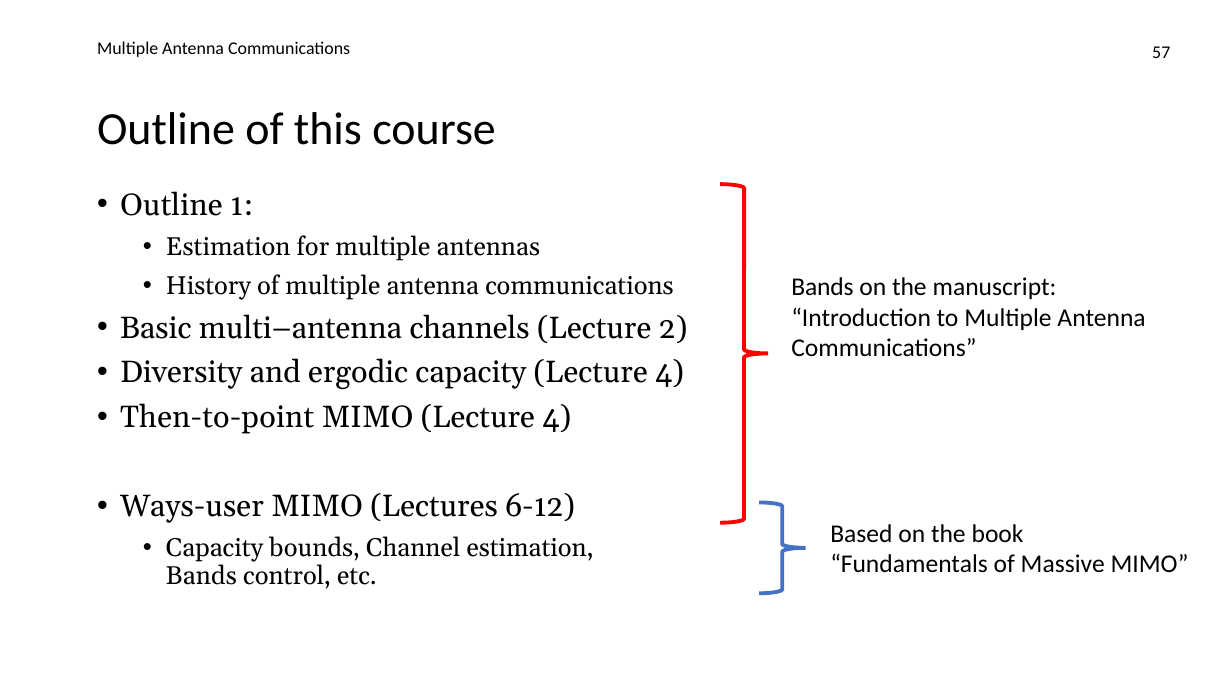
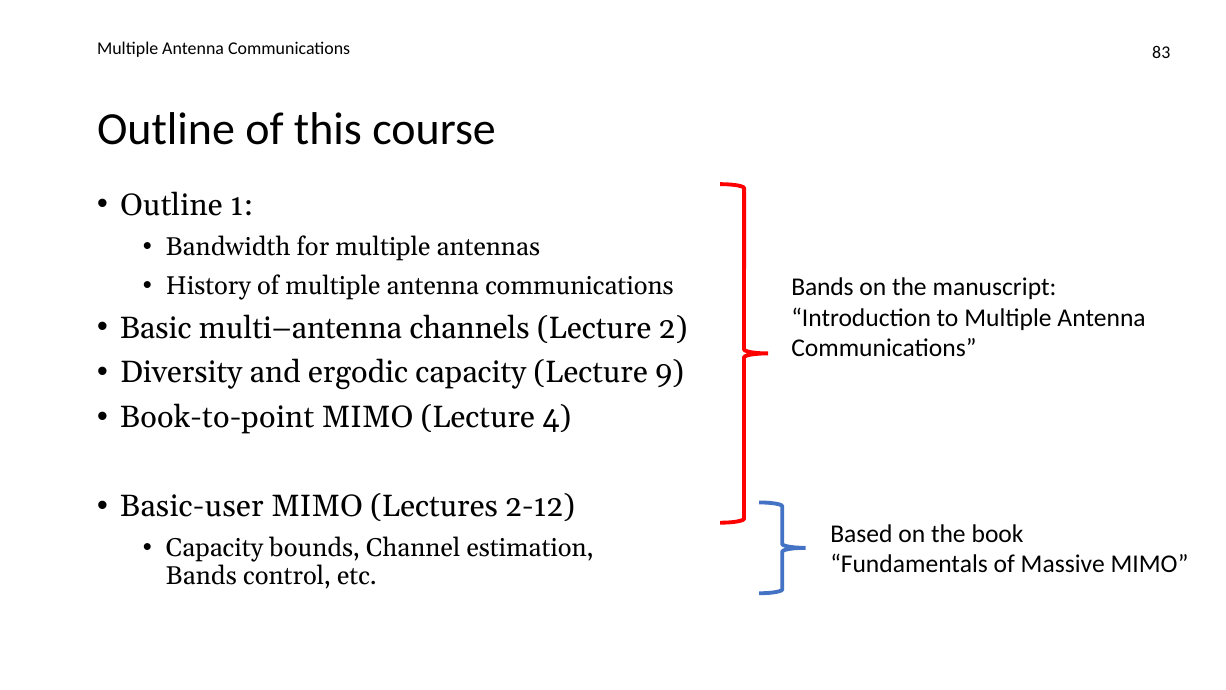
57: 57 -> 83 (1161, 53)
Estimation: Estimation -> Bandwidth (228, 247)
capacity Lecture 4: 4 -> 9 (670, 372)
Then-to-point: Then-to-point -> Book-to-point (217, 417)
Ways-user: Ways-user -> Basic-user (192, 506)
6-12: 6-12 -> 2-12 (540, 506)
